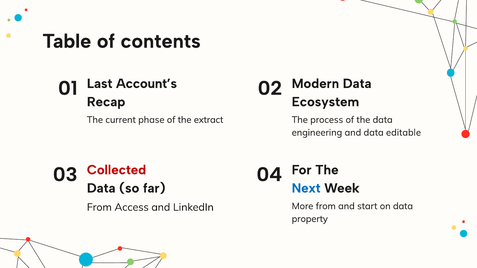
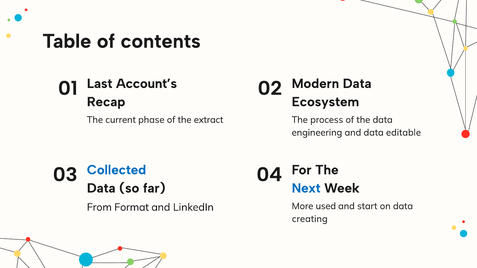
Collected colour: red -> blue (117, 170)
More from: from -> used (326, 206)
Access: Access -> Format (132, 207)
property: property -> creating (310, 219)
